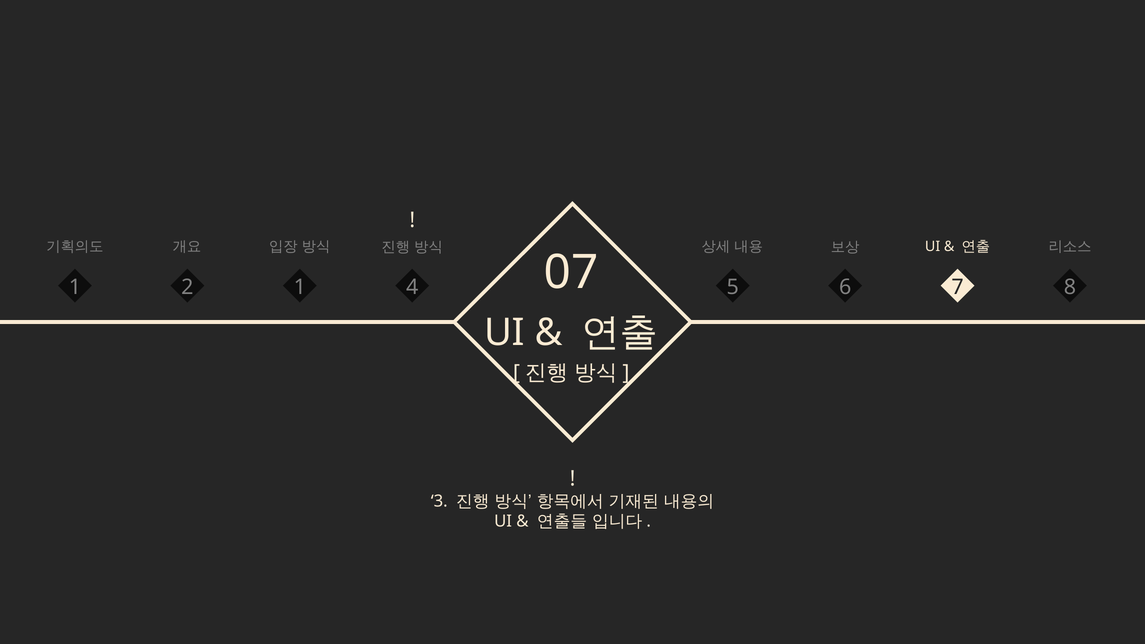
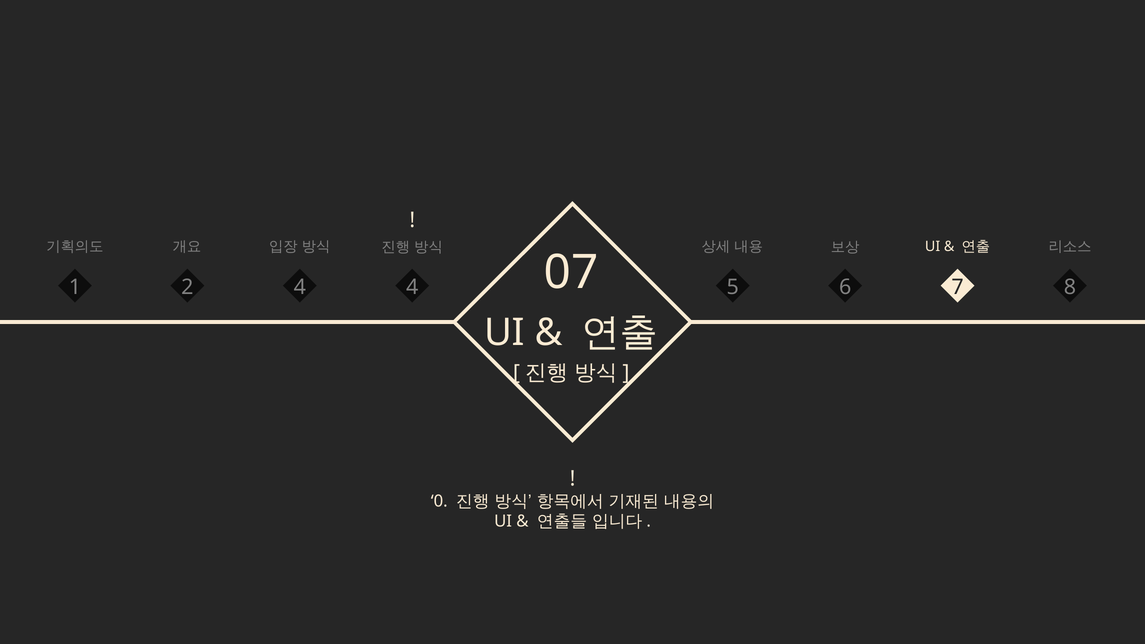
2 1: 1 -> 4 (300, 287)
3: 3 -> 0 (439, 501)
